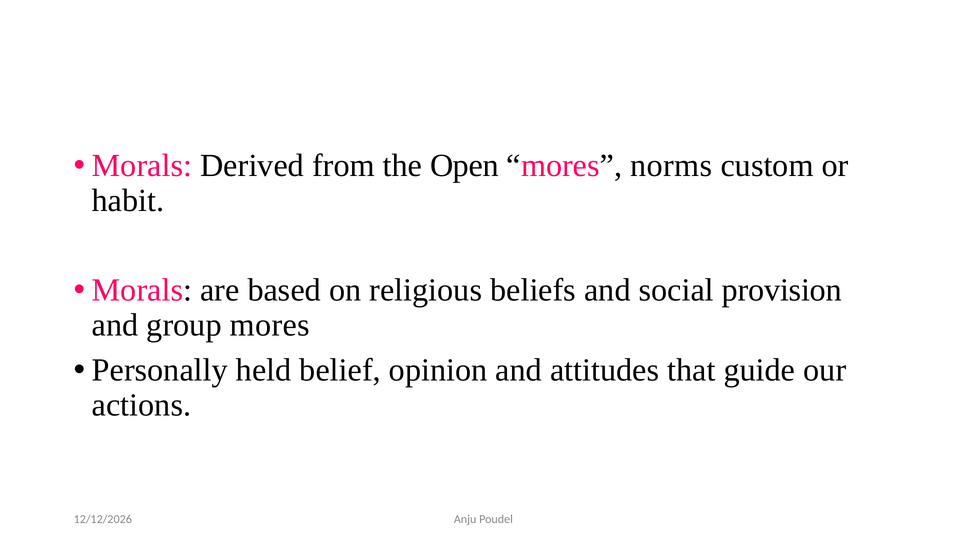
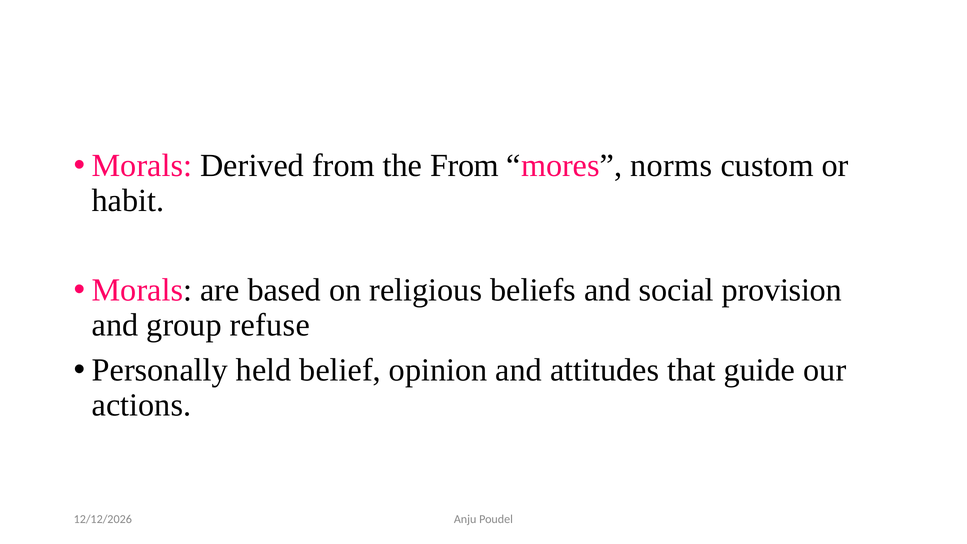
the Open: Open -> From (464, 166)
group mores: mores -> refuse (270, 325)
